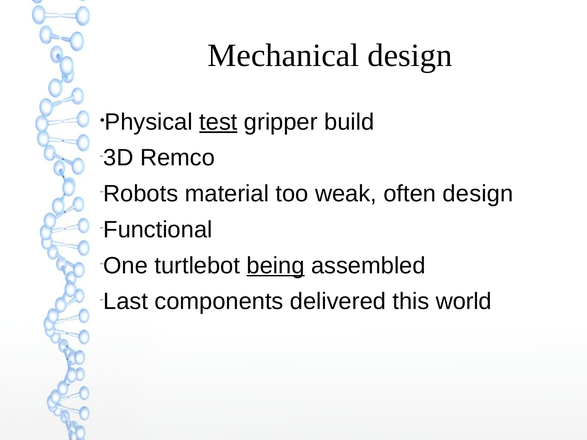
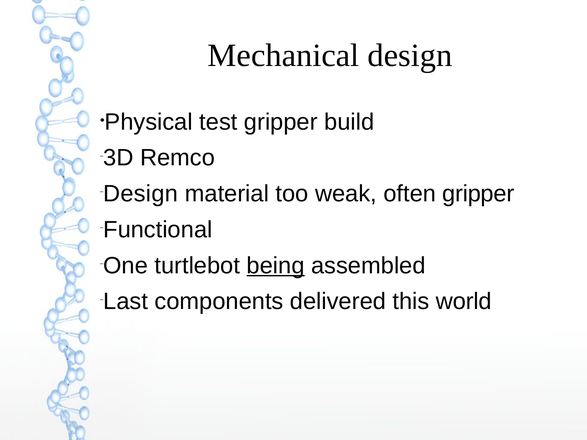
test underline: present -> none (218, 122)
Robots: Robots -> Design (141, 194)
often design: design -> gripper (478, 194)
